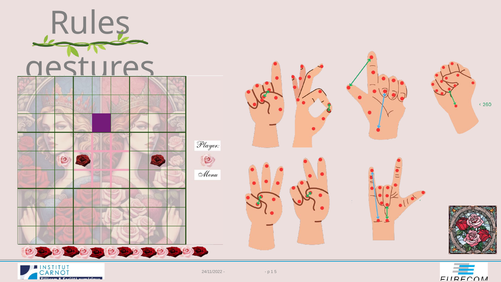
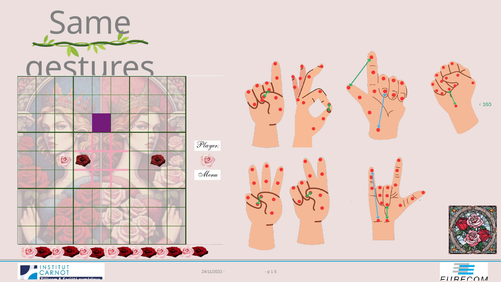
Rules: Rules -> Same (90, 23)
